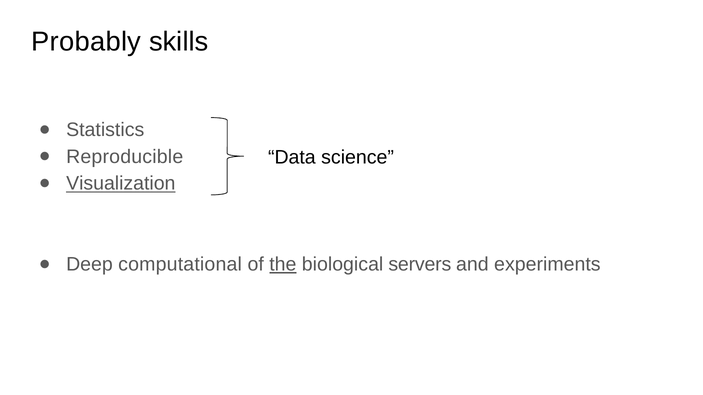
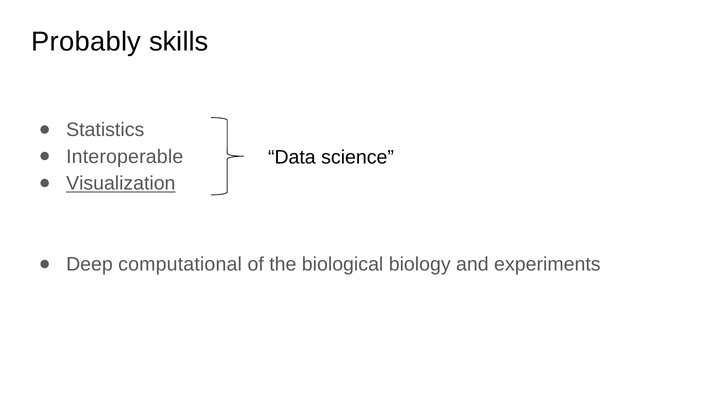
Reproducible: Reproducible -> Interoperable (125, 157)
the underline: present -> none (283, 265)
servers: servers -> biology (420, 265)
